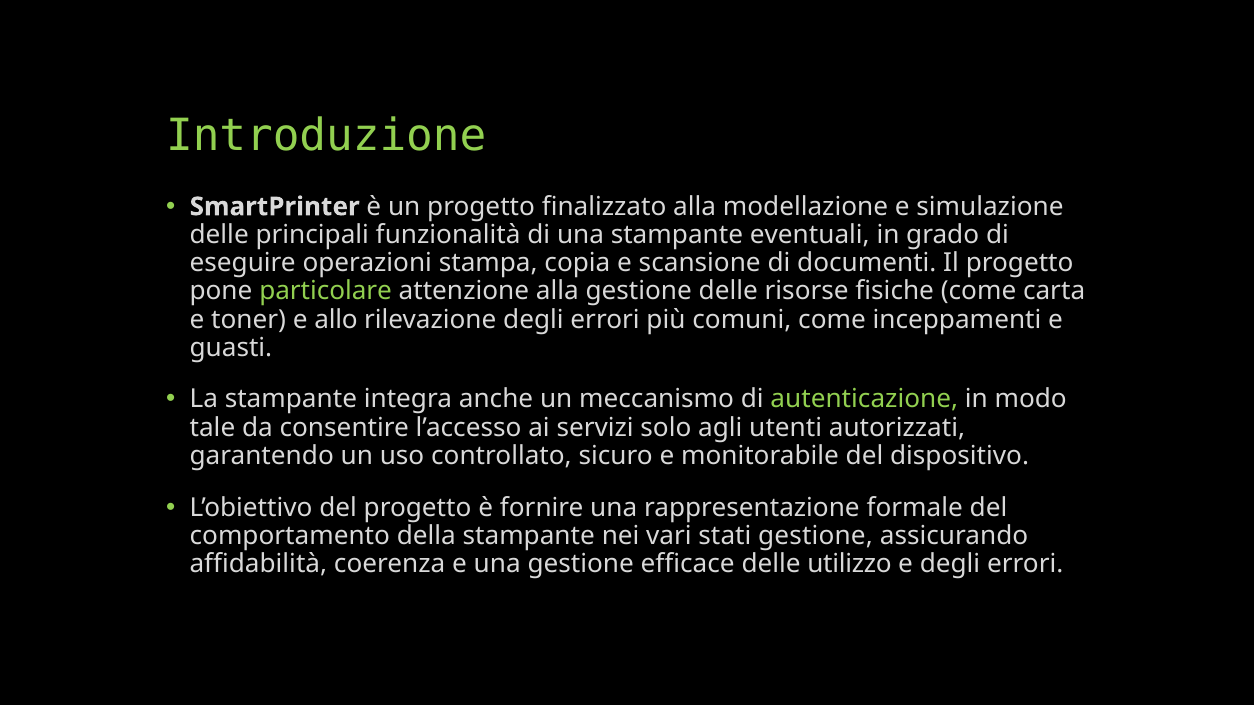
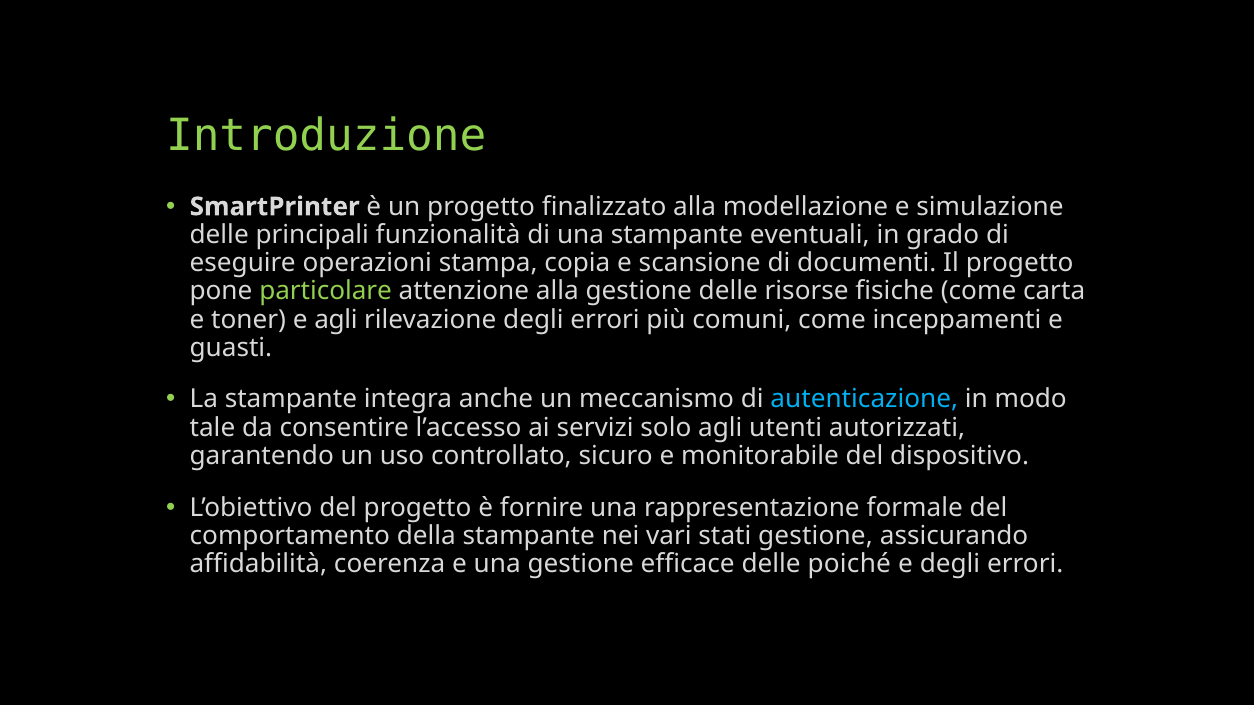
e allo: allo -> agli (336, 320)
autenticazione colour: light green -> light blue (864, 400)
utilizzo: utilizzo -> poiché (849, 564)
